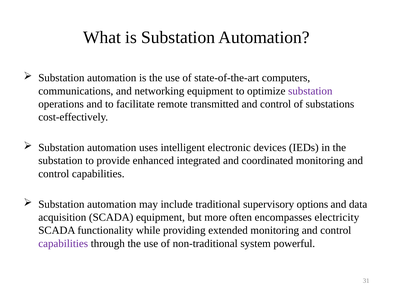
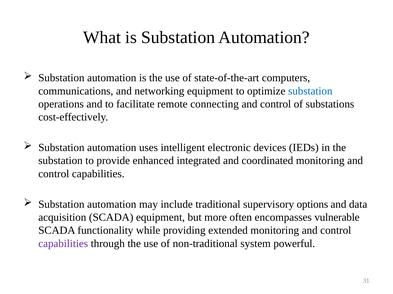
substation colour: purple -> blue (310, 91)
transmitted: transmitted -> connecting (215, 104)
electricity: electricity -> vulnerable (337, 218)
